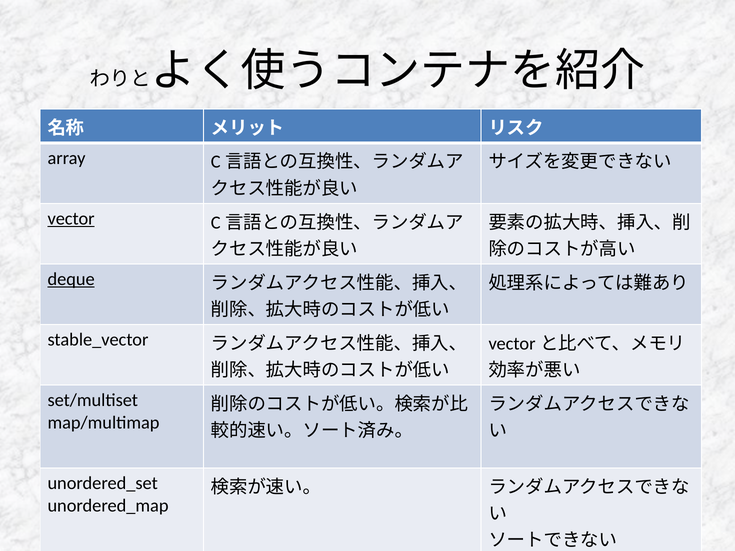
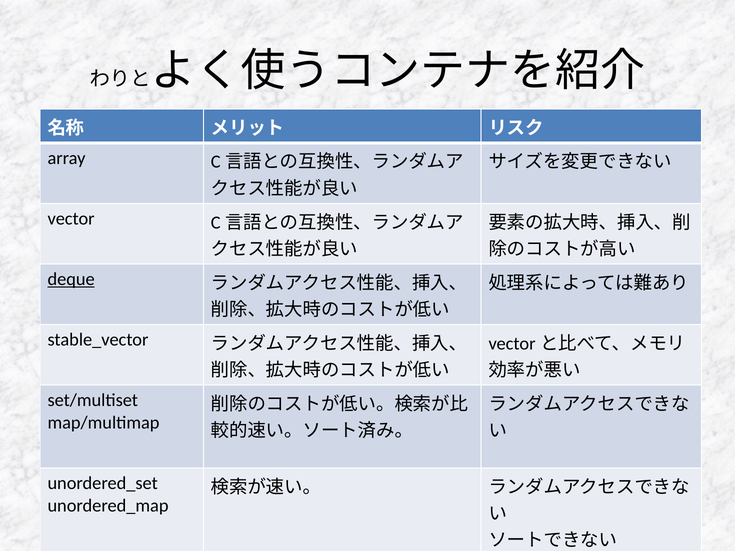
vector underline: present -> none (71, 219)
